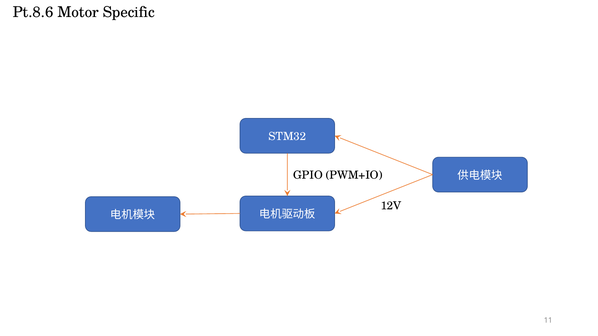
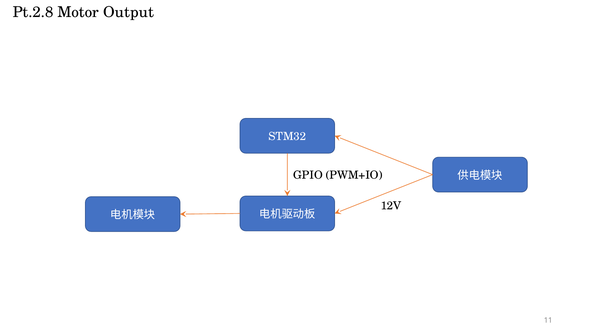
Pt.8.6: Pt.8.6 -> Pt.2.8 (33, 12)
Specific: Specific -> Output (129, 12)
